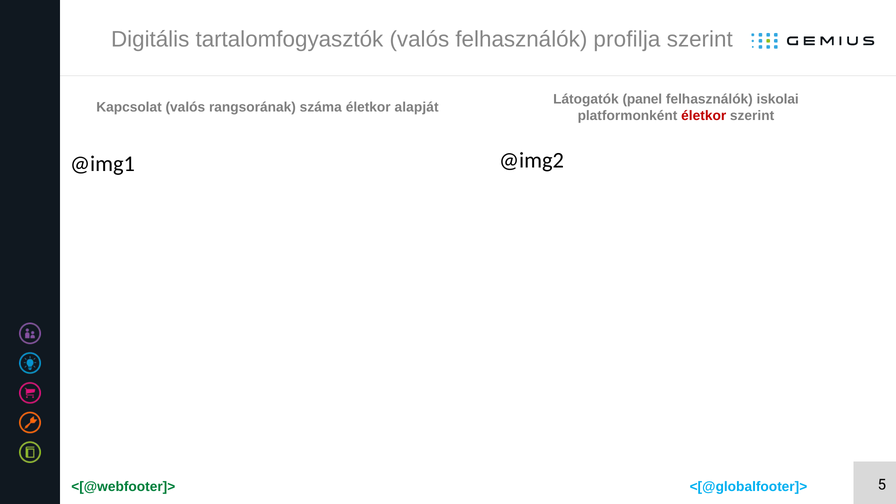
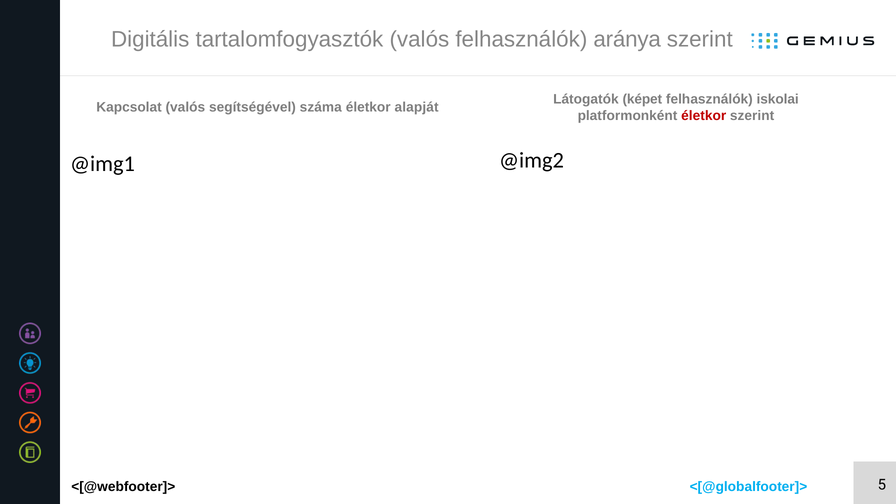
profilja: profilja -> aránya (627, 39)
panel: panel -> képet (642, 99)
rangsorának: rangsorának -> segítségével (252, 107)
<[@webfooter]> colour: green -> black (123, 487)
